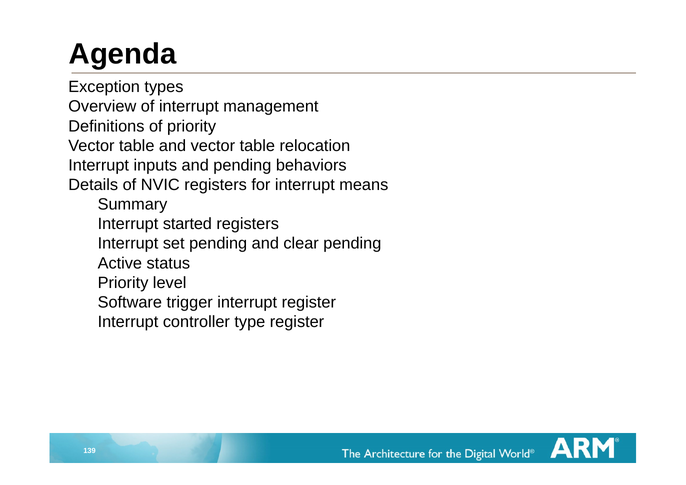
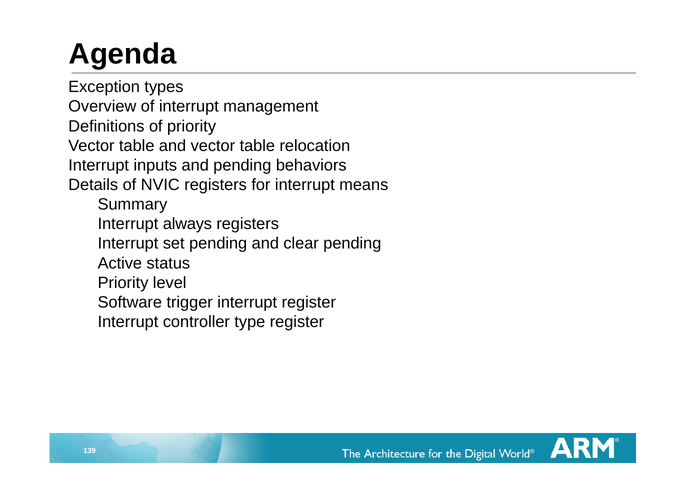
started: started -> always (187, 224)
